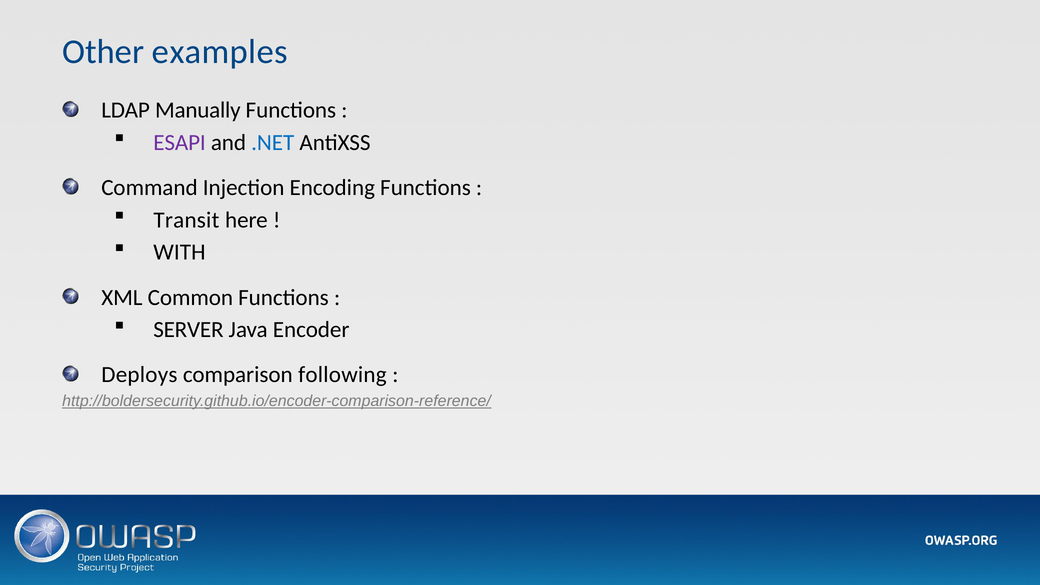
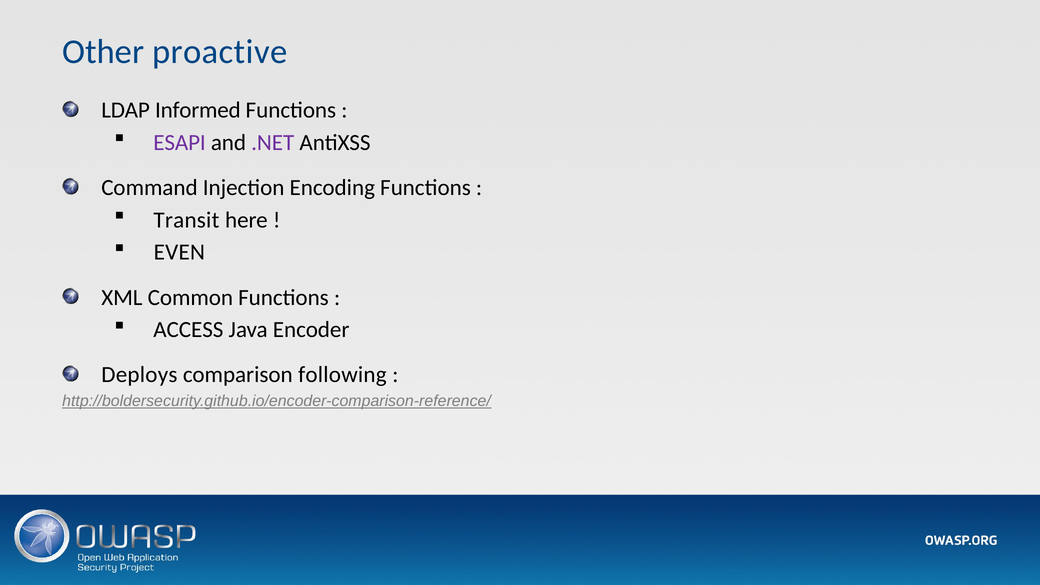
examples: examples -> proactive (220, 52)
Manually: Manually -> Informed (198, 110)
.NET colour: blue -> purple (273, 143)
WITH: WITH -> EVEN (179, 252)
SERVER: SERVER -> ACCESS (188, 330)
